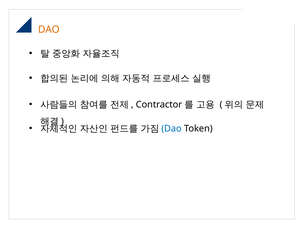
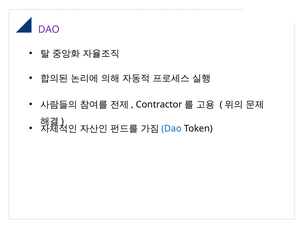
DAO colour: orange -> purple (49, 29)
